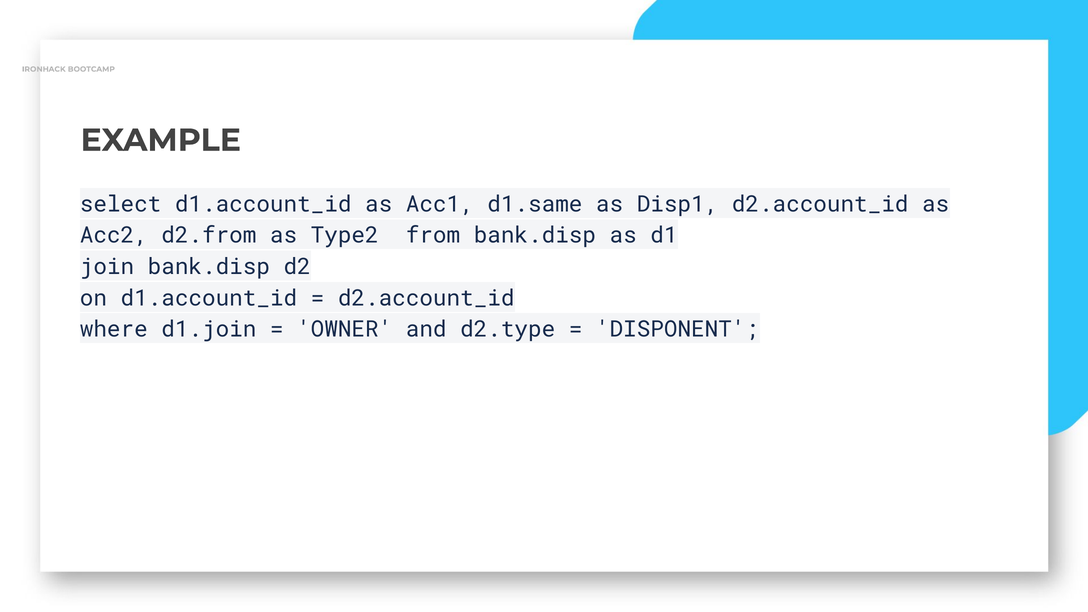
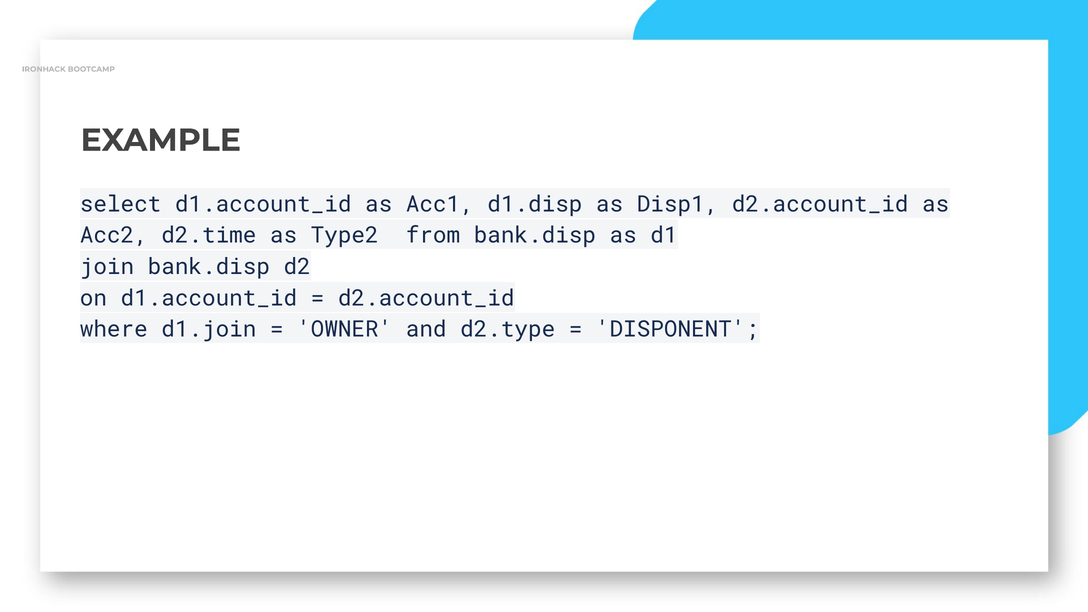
d1.same: d1.same -> d1.disp (535, 204)
d2.from: d2.from -> d2.time (209, 236)
